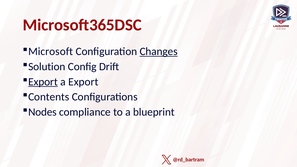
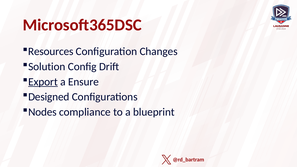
Microsoft: Microsoft -> Resources (51, 52)
Changes underline: present -> none (159, 52)
a Export: Export -> Ensure (83, 82)
Contents: Contents -> Designed (49, 97)
